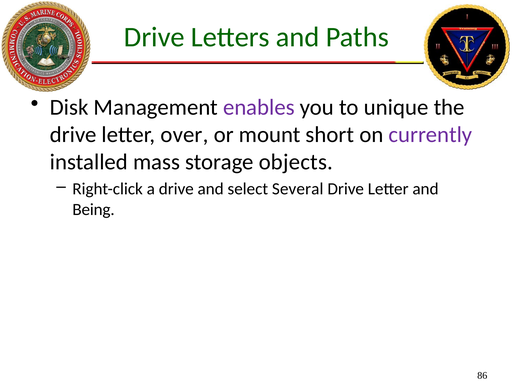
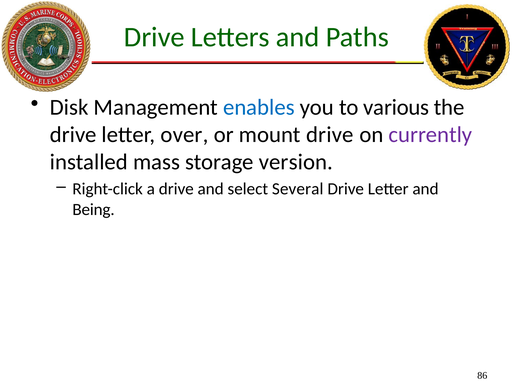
enables colour: purple -> blue (259, 108)
unique: unique -> various (396, 108)
mount short: short -> drive (330, 135)
objects: objects -> version (296, 162)
